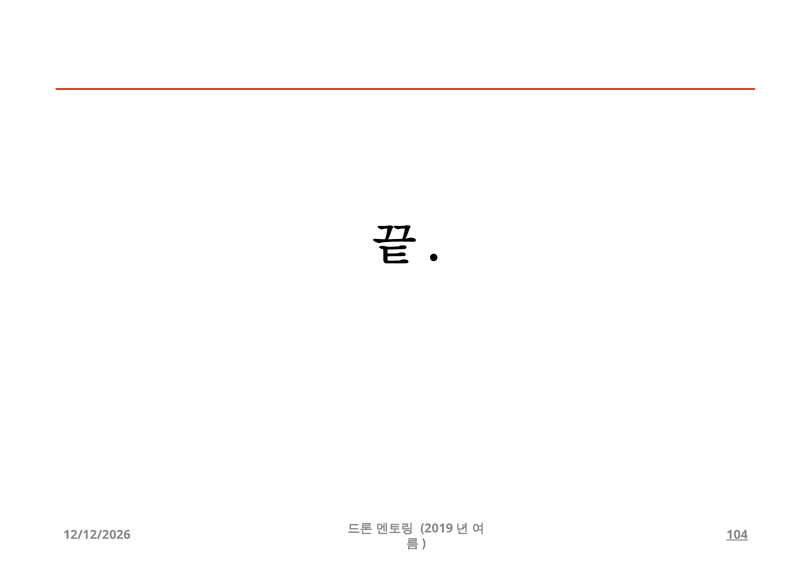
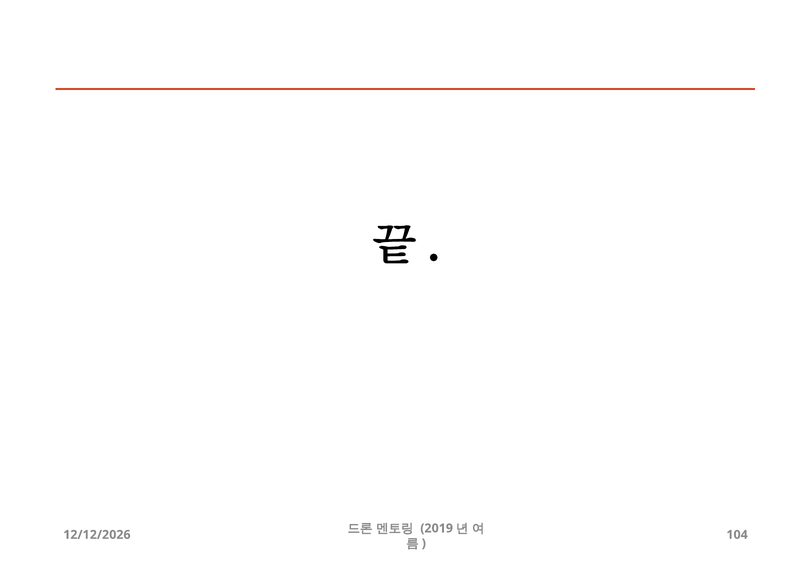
104 underline: present -> none (737, 535)
